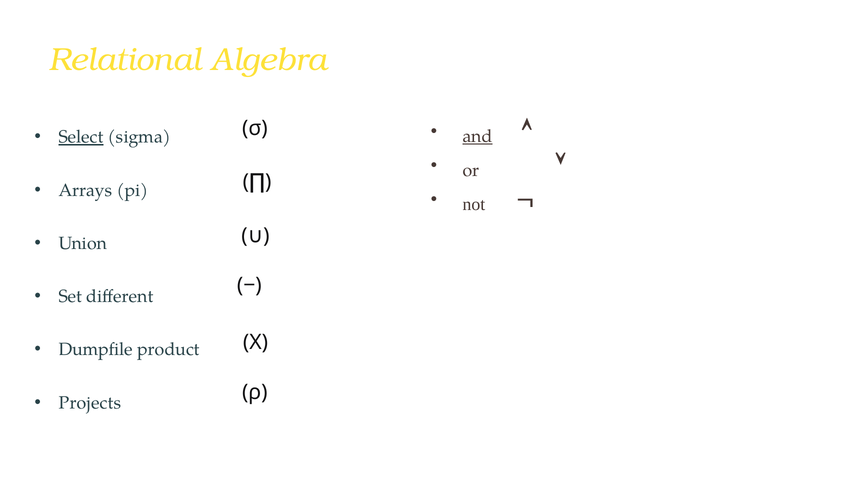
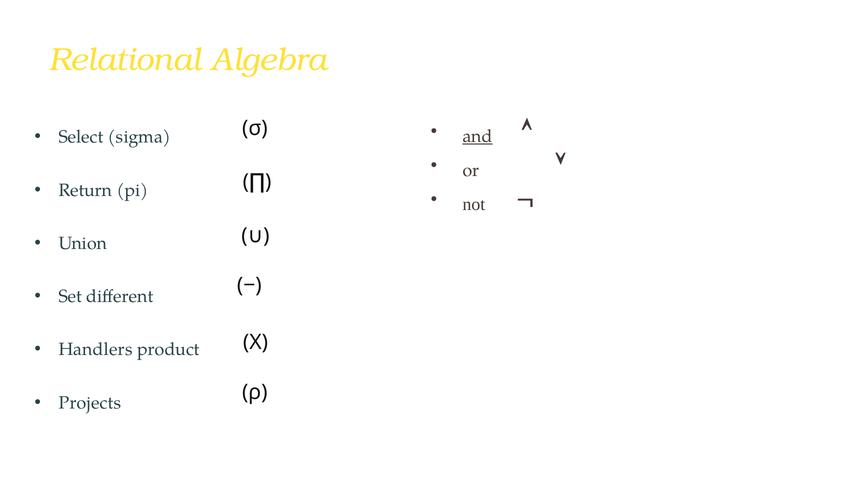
Select underline: present -> none (81, 137)
Arrays: Arrays -> Return (85, 190)
Dumpfile: Dumpfile -> Handlers (96, 349)
